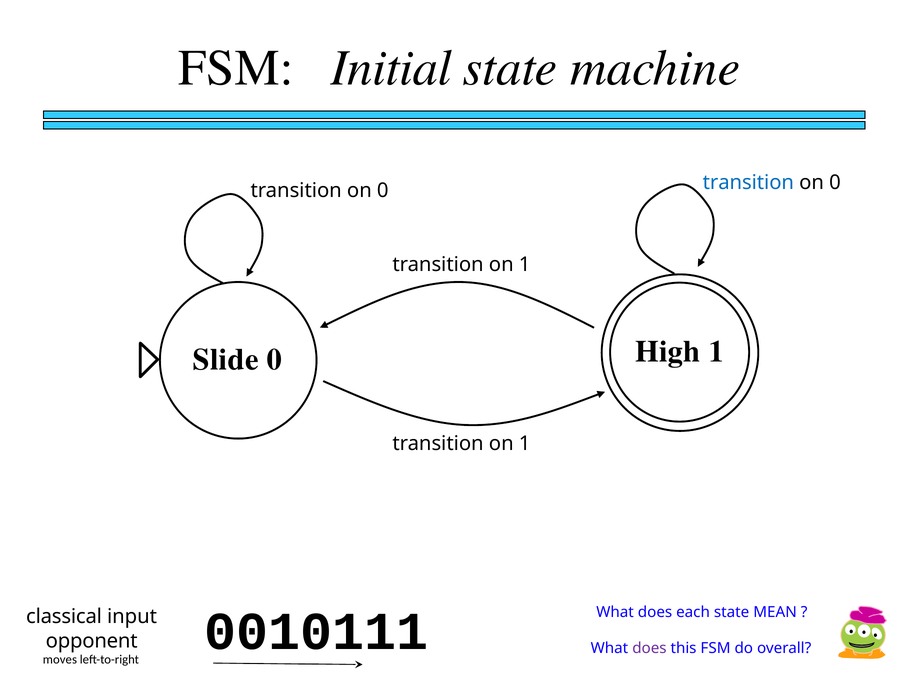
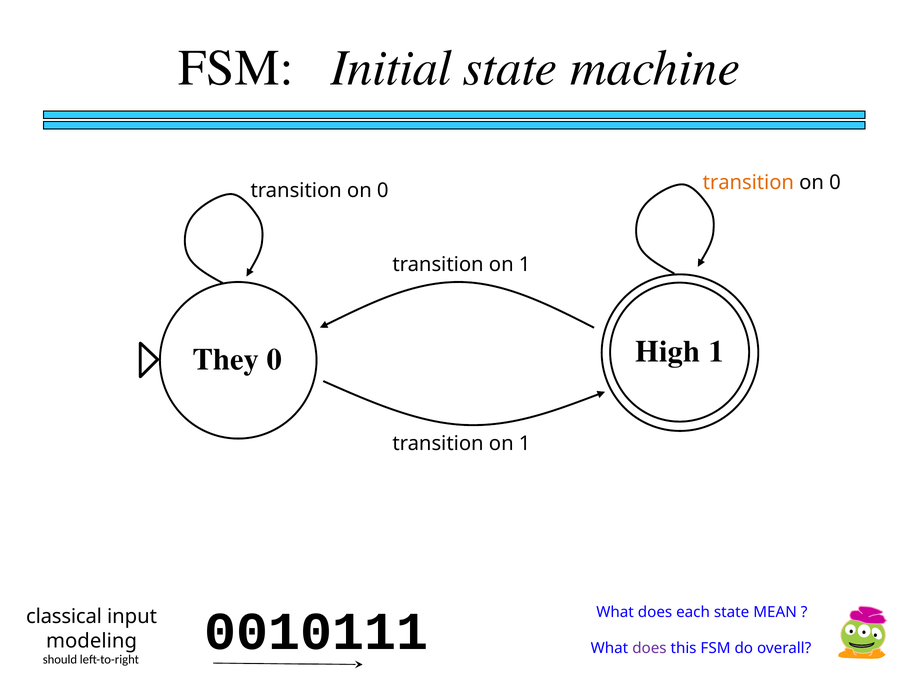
transition colour: blue -> orange (748, 182)
Slide: Slide -> They (226, 359)
opponent: opponent -> modeling (92, 640)
moves: moves -> should (60, 659)
